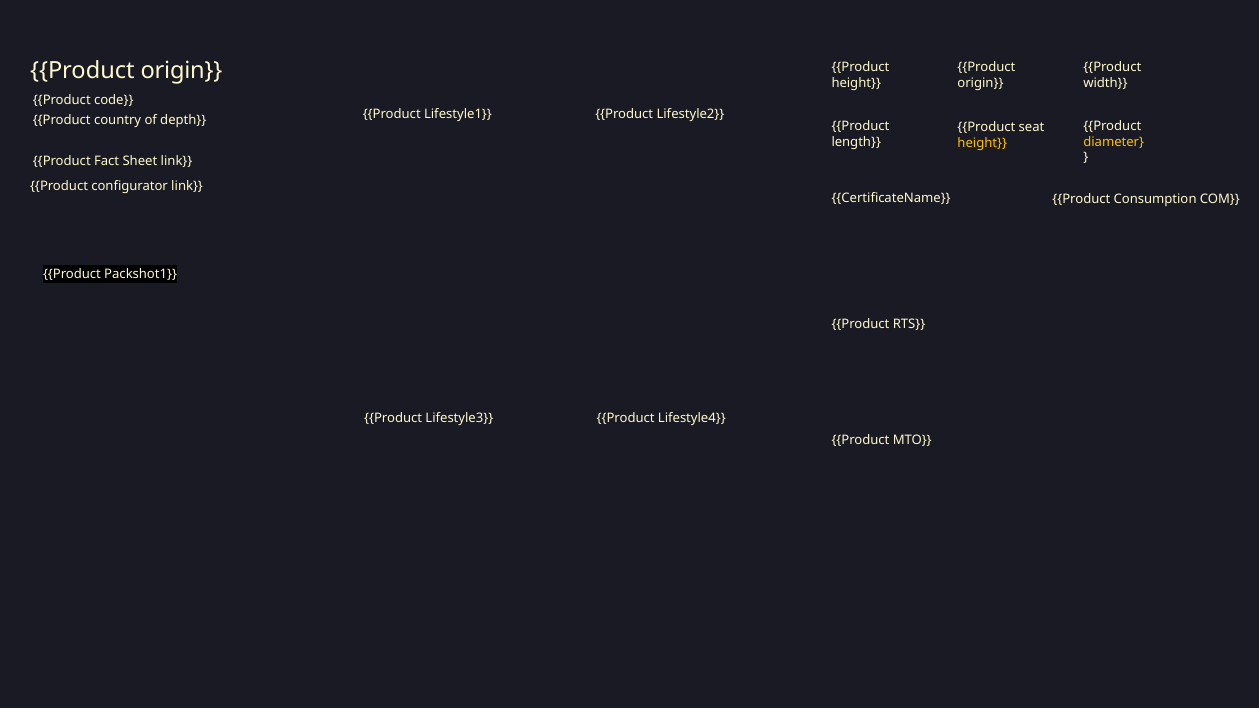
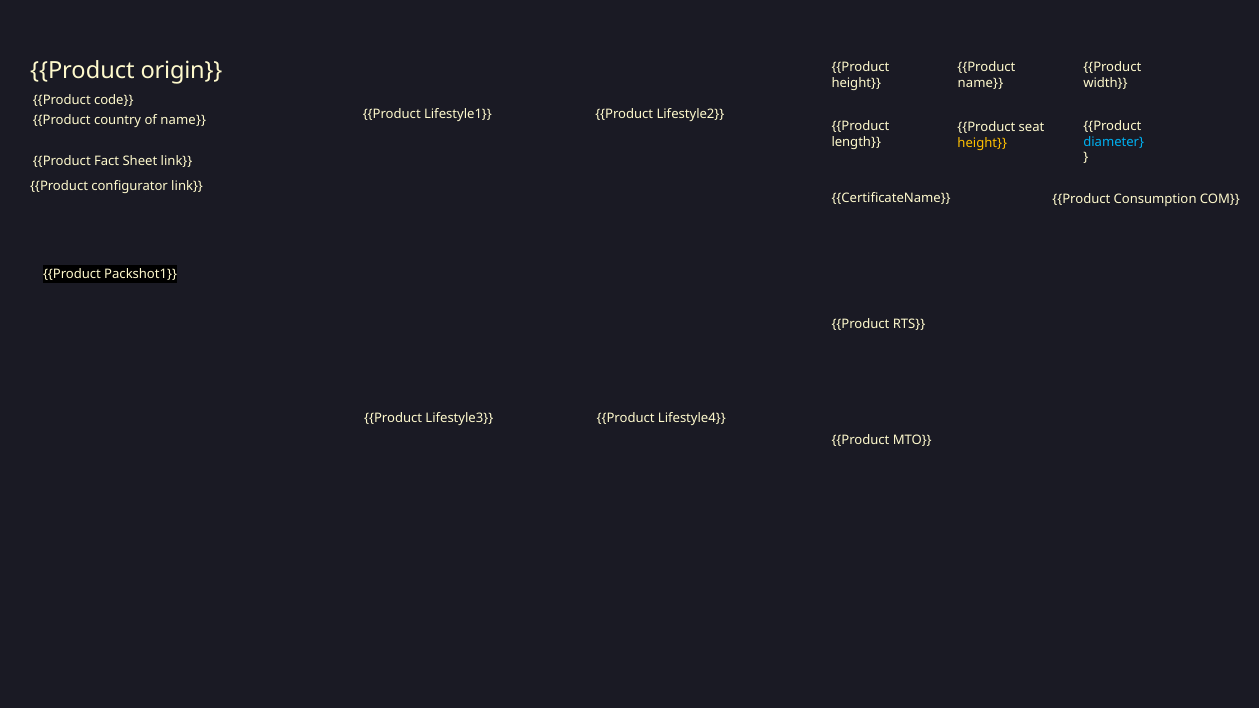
origin: origin -> name (980, 83)
of depth: depth -> name (183, 120)
diameter colour: yellow -> light blue (1114, 142)
